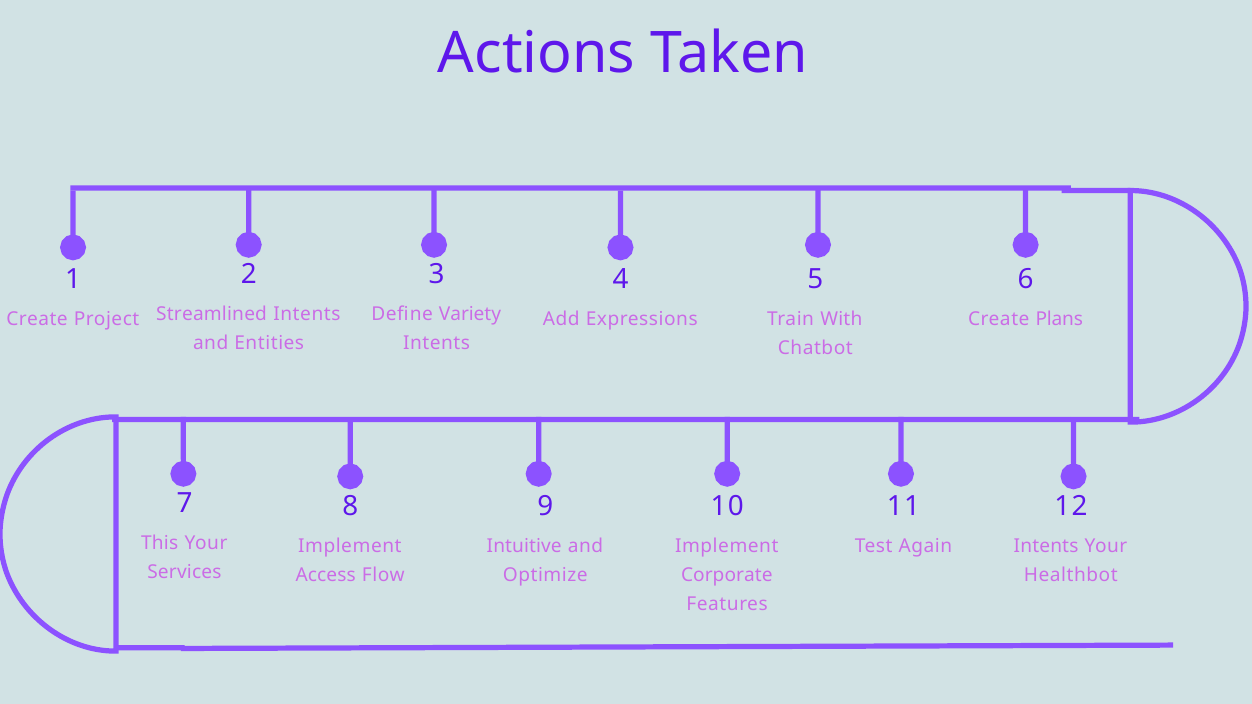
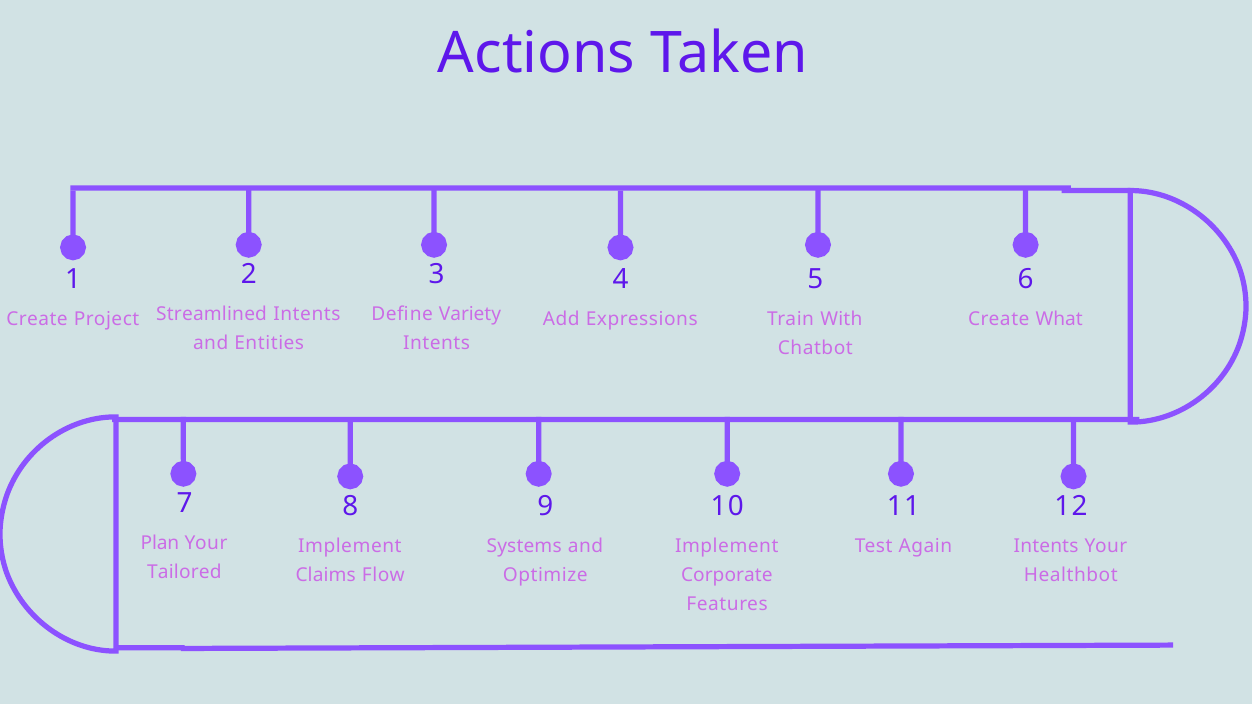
Plans: Plans -> What (1059, 319)
This: This -> Plan (160, 543)
Intuitive: Intuitive -> Systems (524, 547)
Services: Services -> Tailored (184, 572)
Access: Access -> Claims (326, 575)
